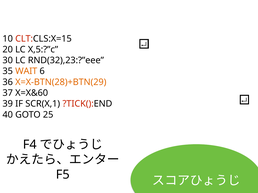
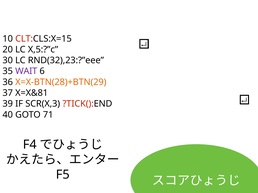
WAIT colour: orange -> purple (26, 71)
X=X&60: X=X&60 -> X=X&81 (32, 93)
SCR(X,1: SCR(X,1 -> SCR(X,3 (43, 104)
25: 25 -> 71 (48, 115)
